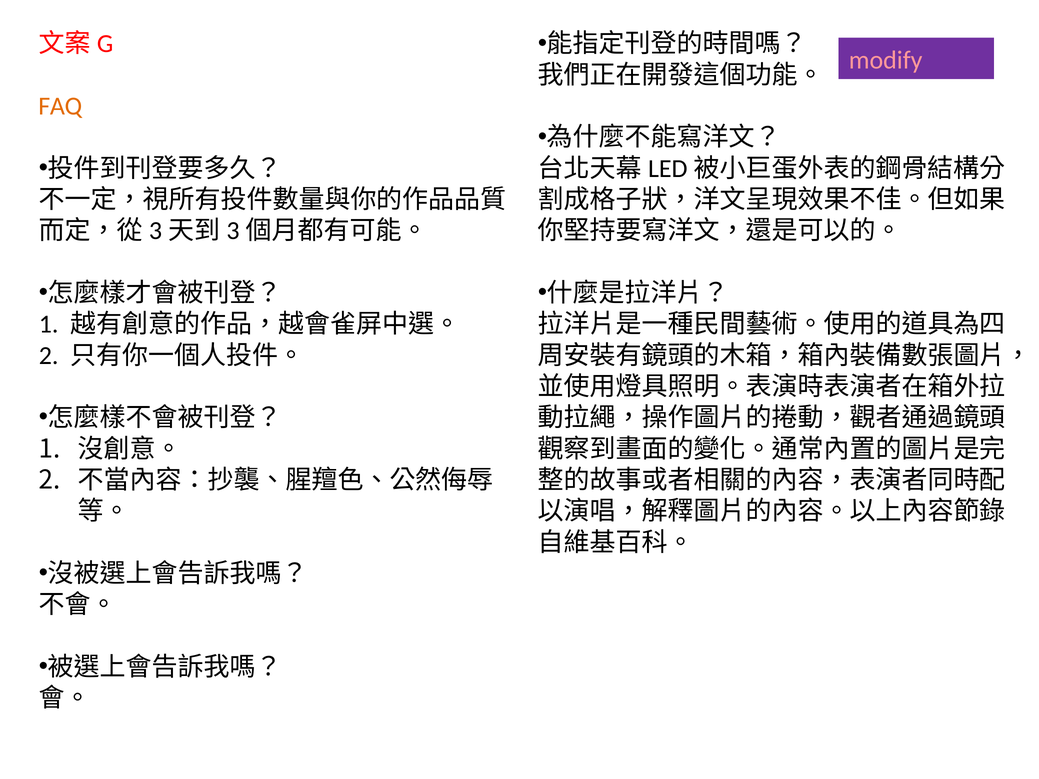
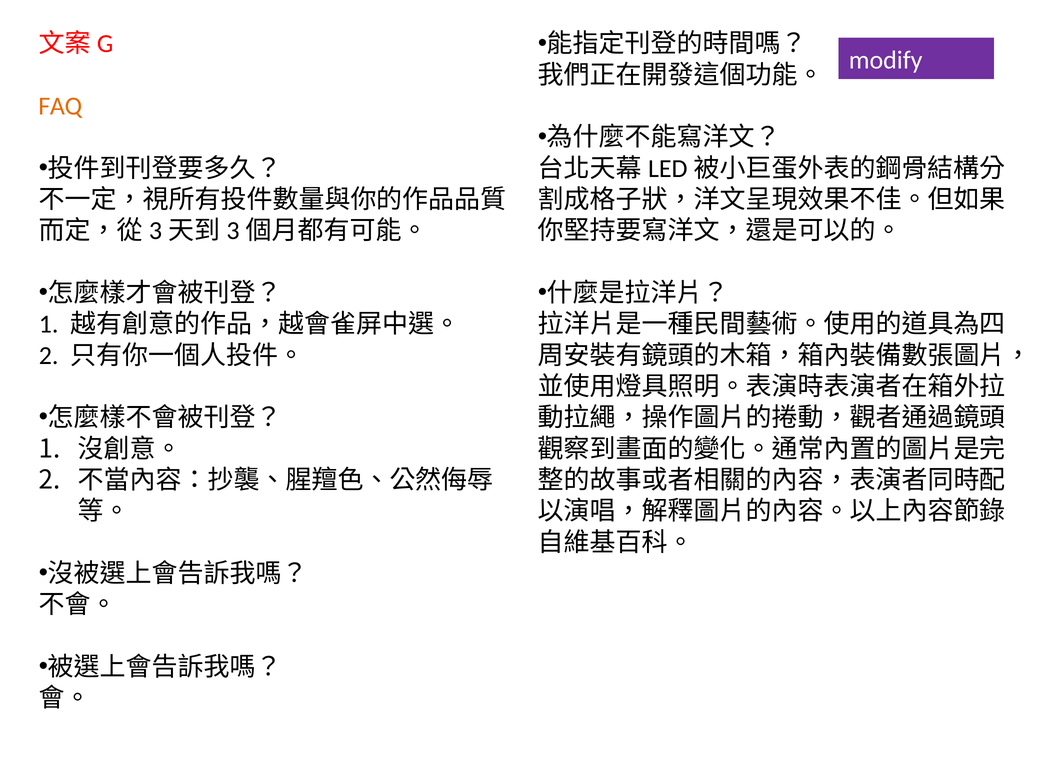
modify colour: pink -> white (886, 60)
